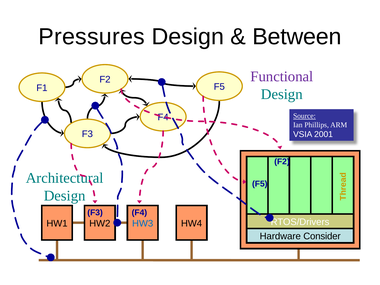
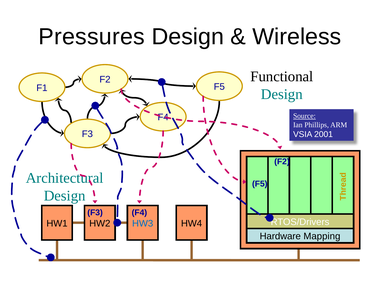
Between: Between -> Wireless (297, 37)
Functional colour: purple -> black (282, 77)
Consider: Consider -> Mapping (322, 236)
